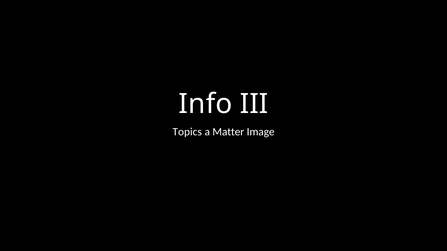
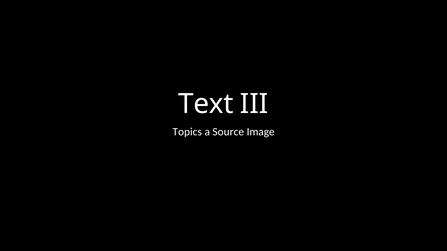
Info: Info -> Text (206, 104)
Matter: Matter -> Source (228, 132)
